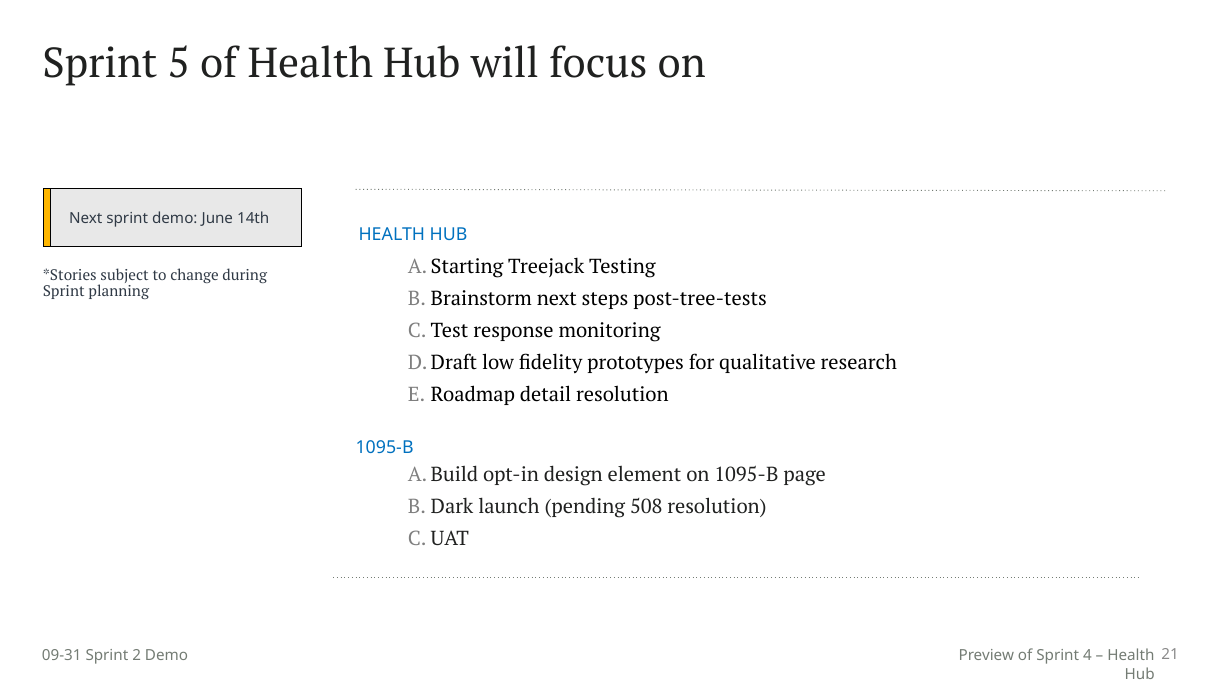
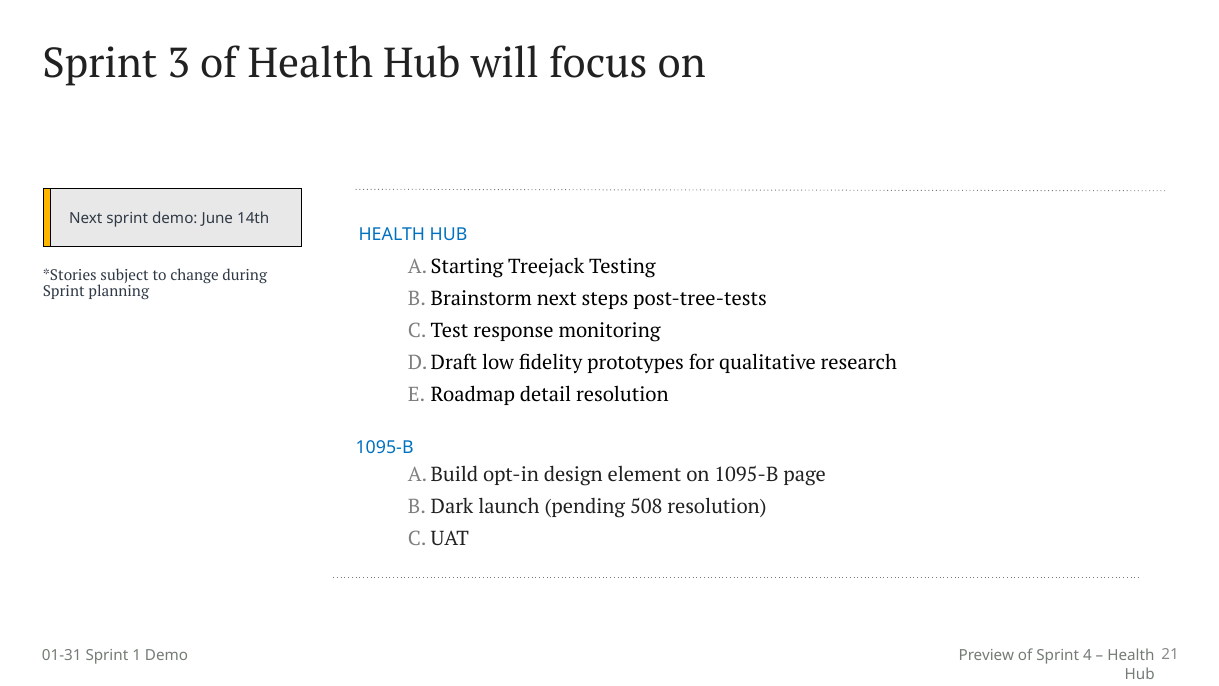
5: 5 -> 3 (179, 64)
09-31: 09-31 -> 01-31 (62, 655)
2: 2 -> 1 (137, 655)
